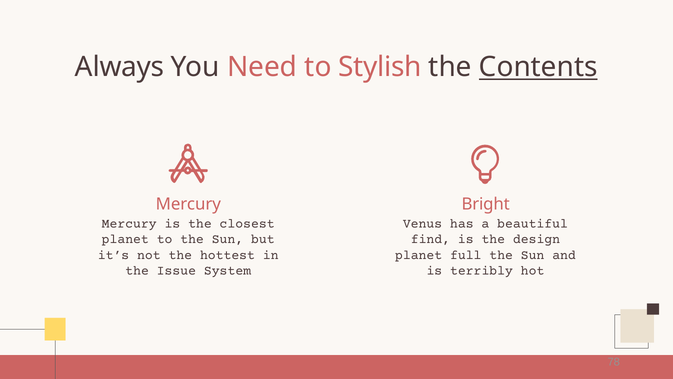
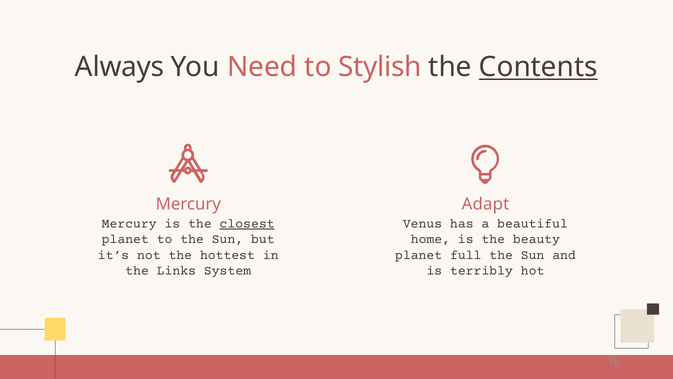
Bright: Bright -> Adapt (485, 204)
closest underline: none -> present (247, 223)
find: find -> home (430, 239)
design: design -> beauty (537, 239)
Issue: Issue -> Links (176, 270)
